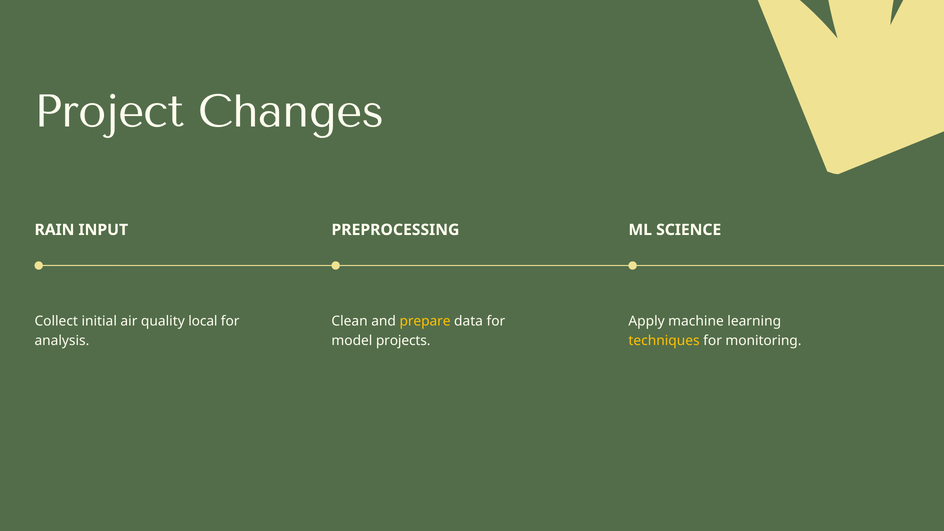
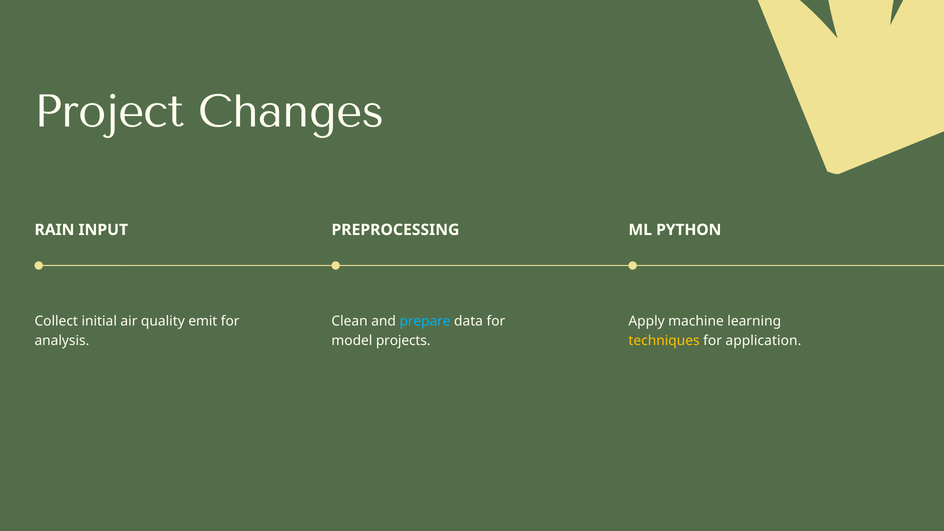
SCIENCE: SCIENCE -> PYTHON (689, 230)
local: local -> emit (203, 321)
prepare colour: yellow -> light blue (425, 321)
monitoring: monitoring -> application (763, 340)
